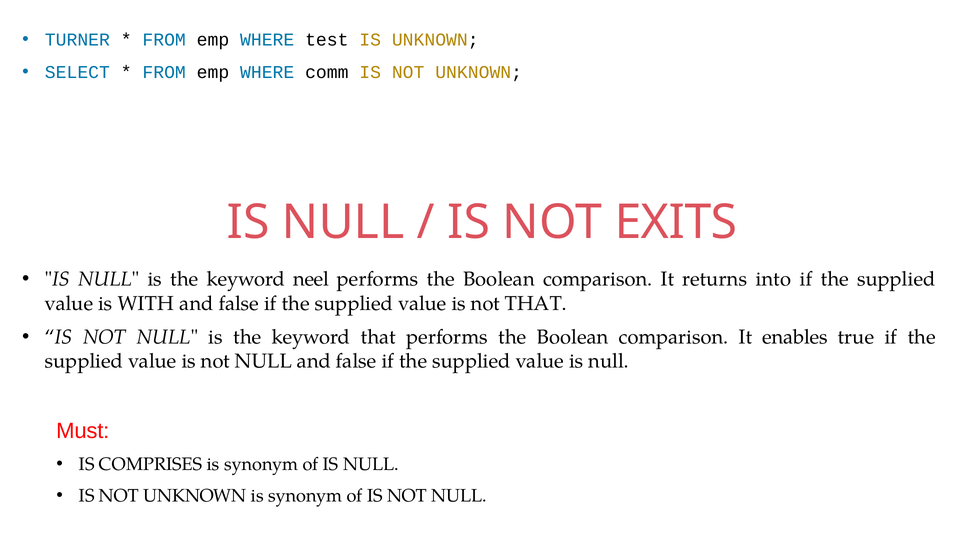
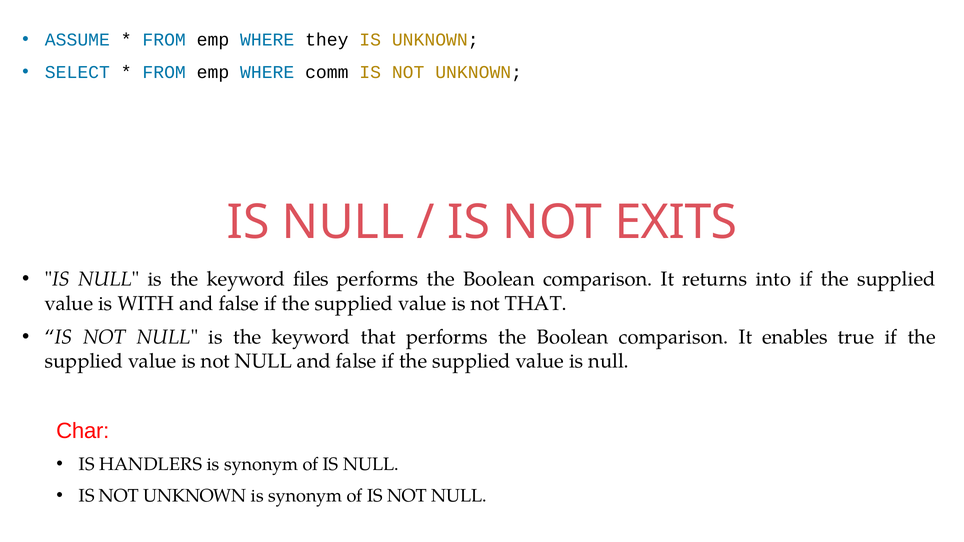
TURNER: TURNER -> ASSUME (77, 40)
test: test -> they (327, 40)
neel: neel -> files (311, 279)
Must: Must -> Char (83, 431)
COMPRISES: COMPRISES -> HANDLERS (151, 465)
